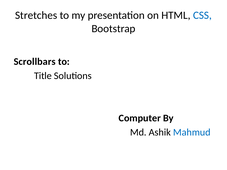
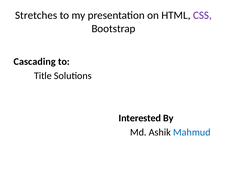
CSS colour: blue -> purple (202, 15)
Scrollbars: Scrollbars -> Cascading (35, 62)
Computer: Computer -> Interested (140, 118)
